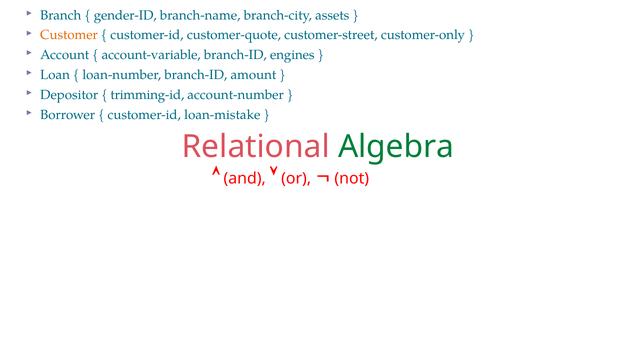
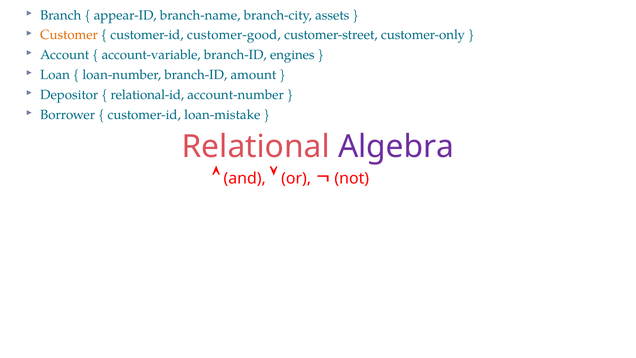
gender-ID: gender-ID -> appear-ID (125, 15)
customer-quote: customer-quote -> customer-good (234, 35)
trimming-id: trimming-id -> relational-id (147, 95)
Algebra colour: green -> purple (396, 147)
